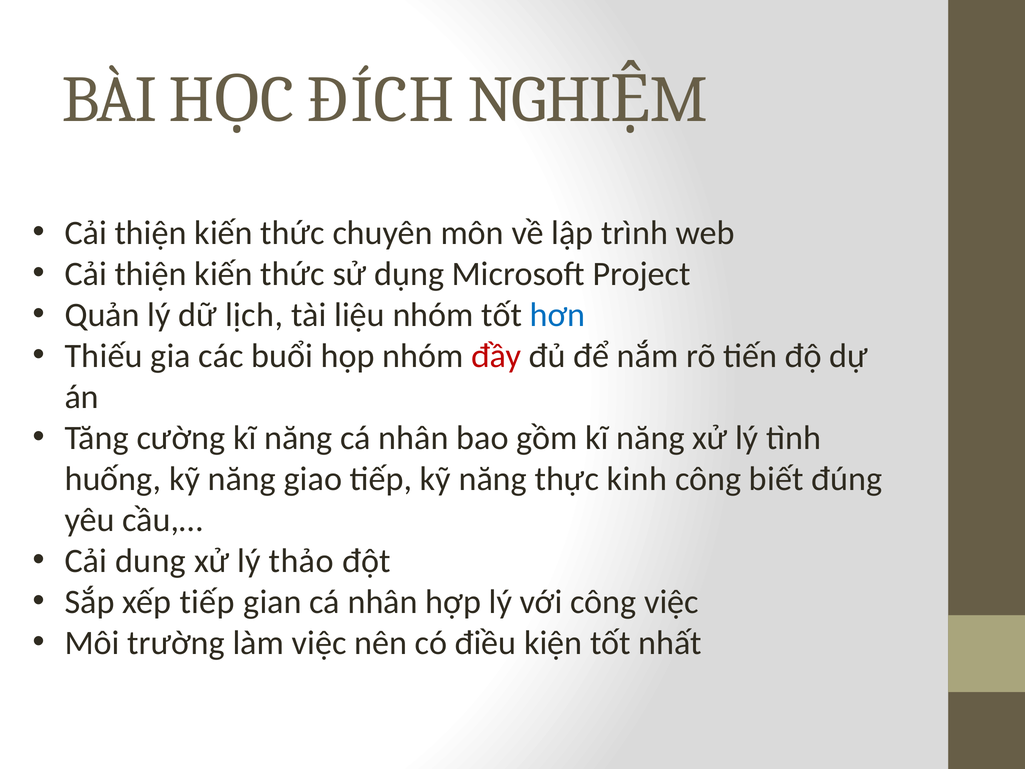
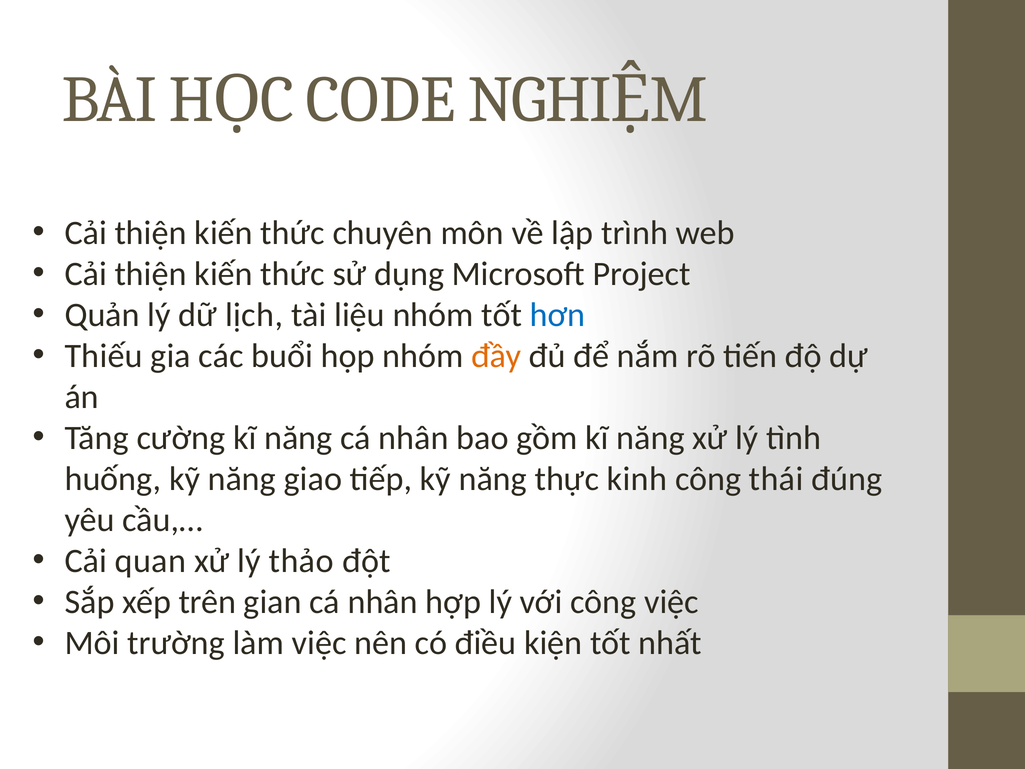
ĐÍCH: ĐÍCH -> CODE (381, 99)
đầy colour: red -> orange (496, 356)
biết: biết -> thái (776, 479)
dung: dung -> quan (151, 561)
xếp tiếp: tiếp -> trên (207, 602)
